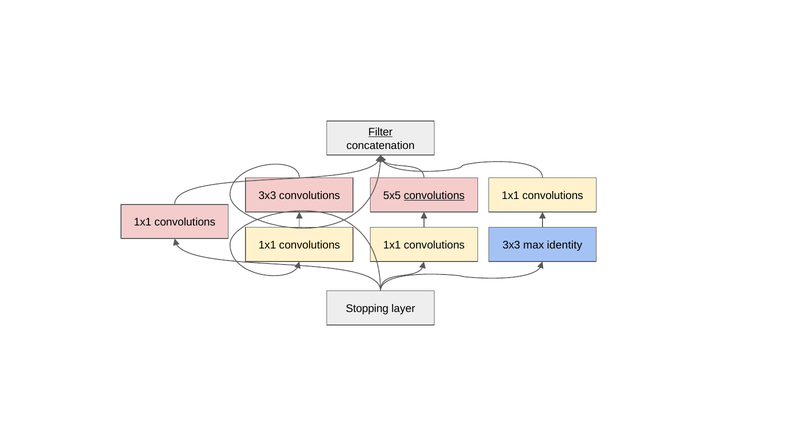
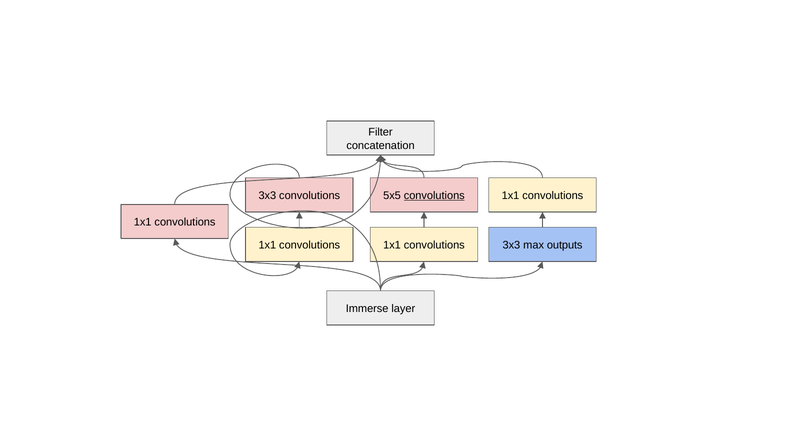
Filter underline: present -> none (380, 132)
identity: identity -> outputs (565, 245)
Stopping: Stopping -> Immerse (367, 308)
